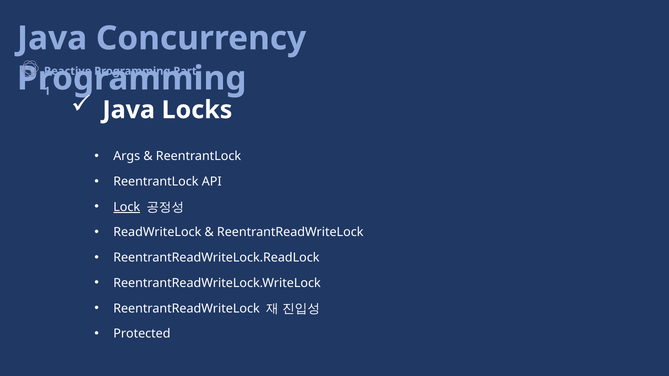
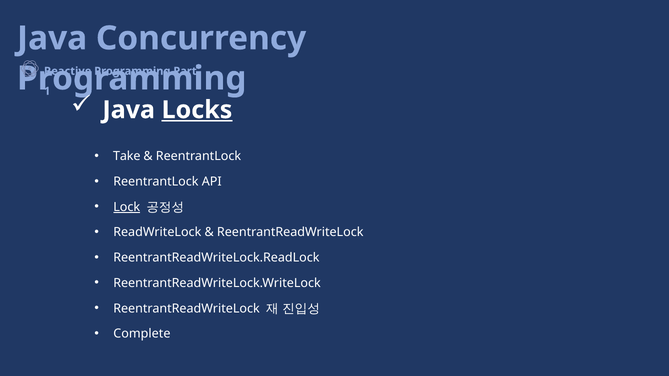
Locks underline: none -> present (197, 110)
Args: Args -> Take (127, 156)
Protected: Protected -> Complete (142, 334)
